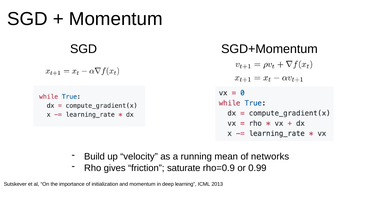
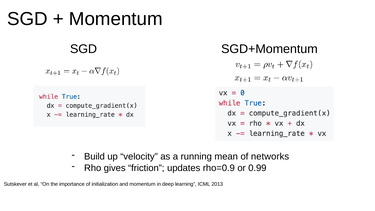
saturate: saturate -> updates (184, 168)
